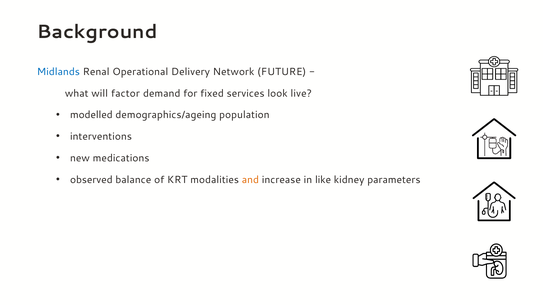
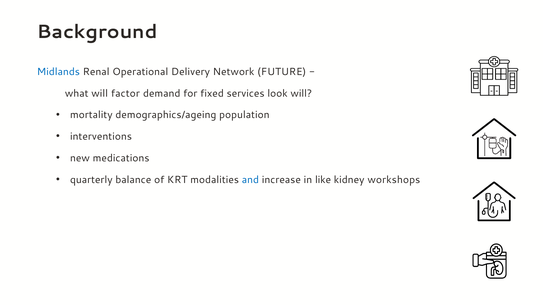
look live: live -> will (301, 93)
modelled: modelled -> mortality (91, 115)
observed: observed -> quarterly (91, 180)
and colour: orange -> blue (250, 180)
parameters: parameters -> workshops (394, 180)
